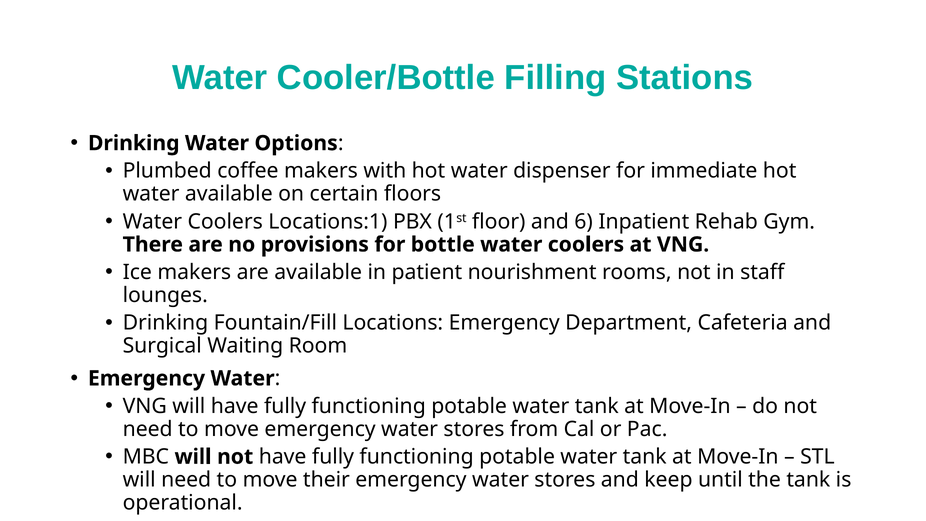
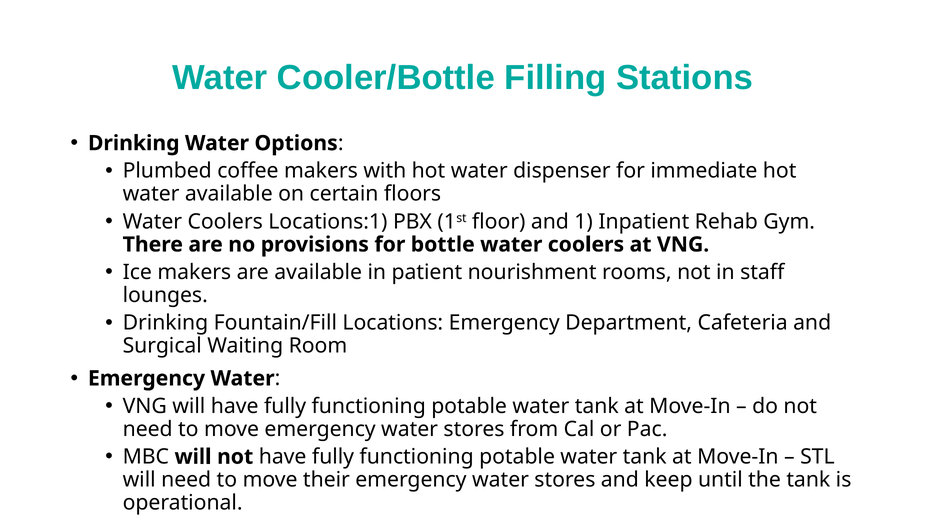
6: 6 -> 1 (584, 222)
